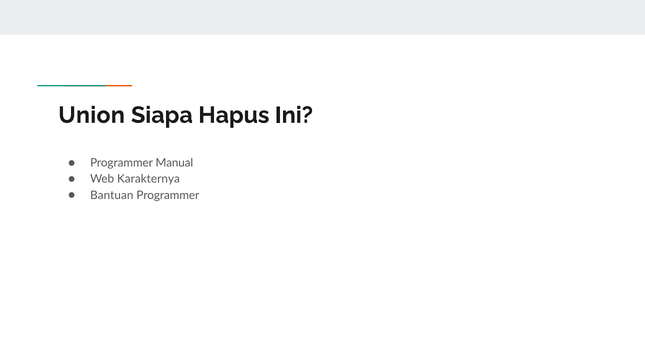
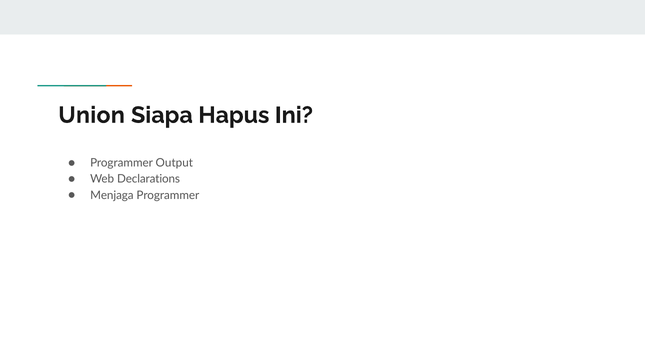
Manual: Manual -> Output (174, 163)
Karakternya: Karakternya -> Declarations (149, 179)
Bantuan: Bantuan -> Menjaga (112, 195)
